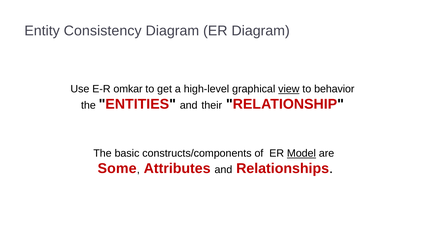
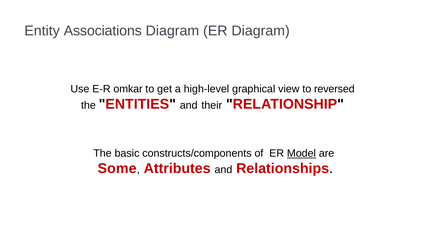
Consistency: Consistency -> Associations (103, 31)
view underline: present -> none (289, 89)
behavior: behavior -> reversed (334, 89)
